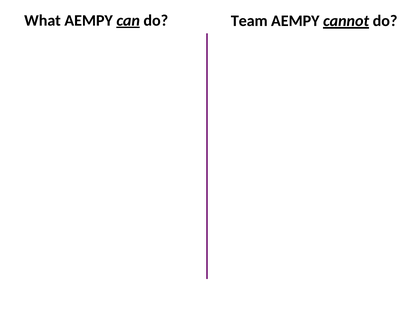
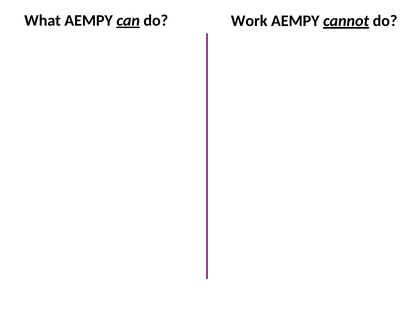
Team: Team -> Work (249, 21)
